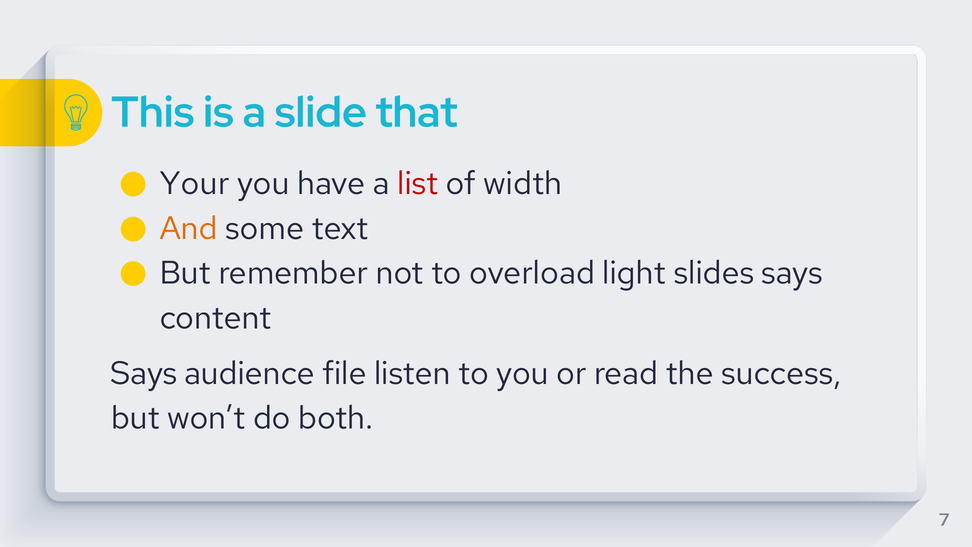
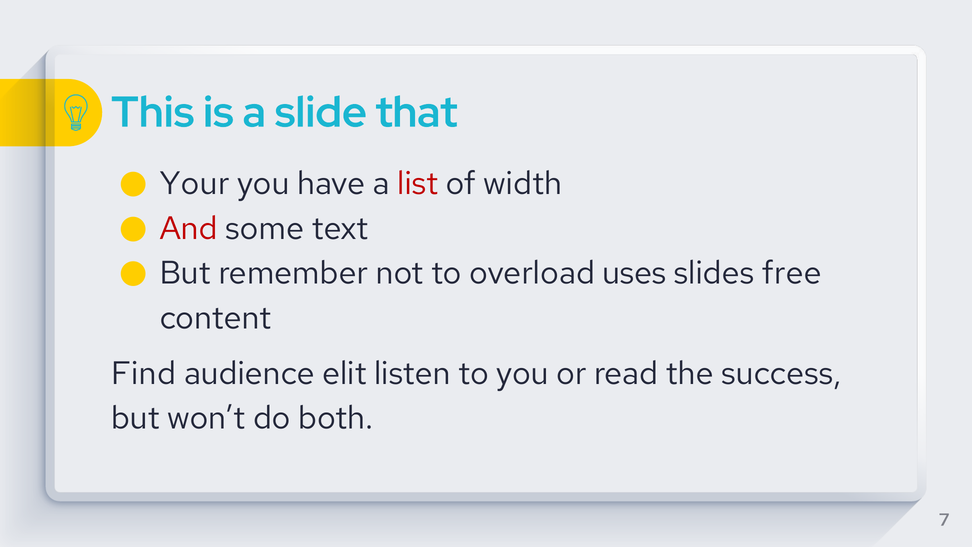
And colour: orange -> red (189, 228)
light: light -> uses (634, 273)
slides says: says -> free (792, 273)
Says: Says -> Find (144, 373)
file: file -> elit (345, 373)
